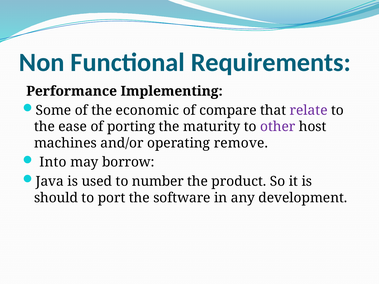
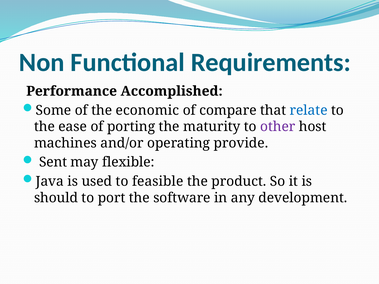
Implementing: Implementing -> Accomplished (172, 91)
relate colour: purple -> blue (309, 110)
remove: remove -> provide (241, 143)
Into: Into -> Sent (53, 162)
borrow: borrow -> flexible (128, 162)
number: number -> feasible (158, 182)
